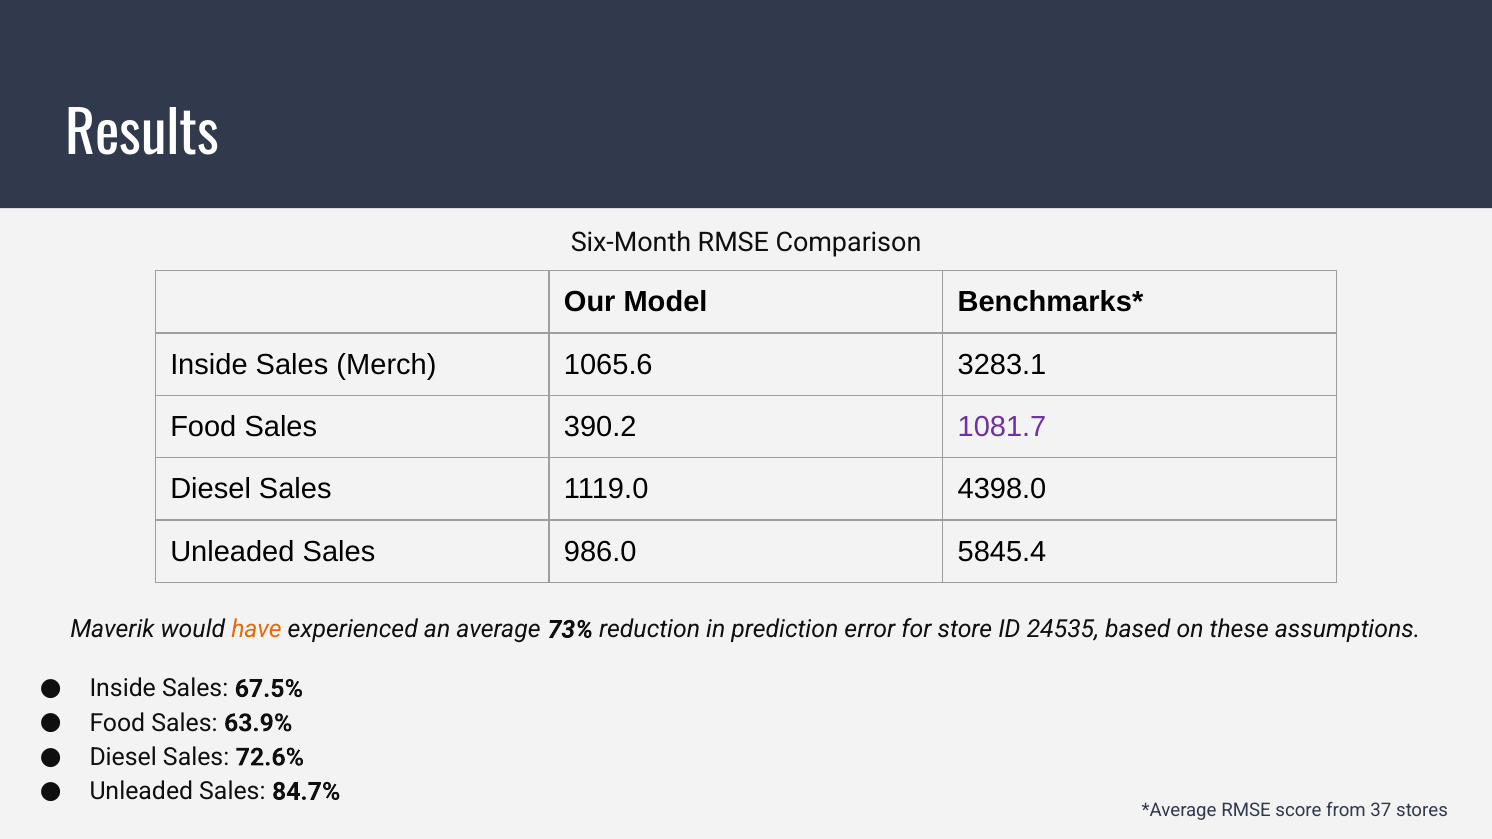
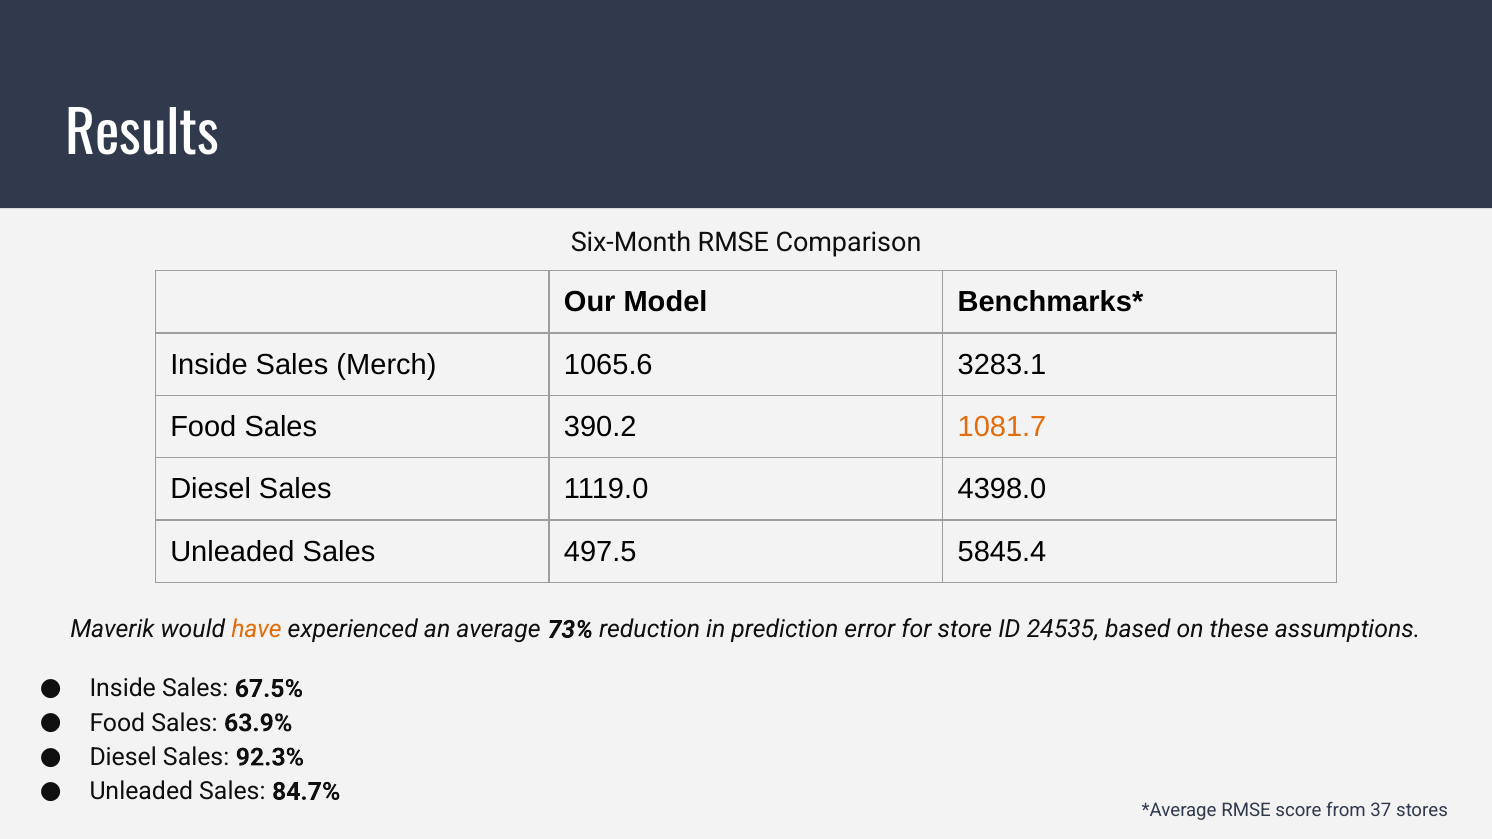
1081.7 colour: purple -> orange (1002, 427)
986.0: 986.0 -> 497.5 (600, 552)
72.6%: 72.6% -> 92.3% (270, 758)
